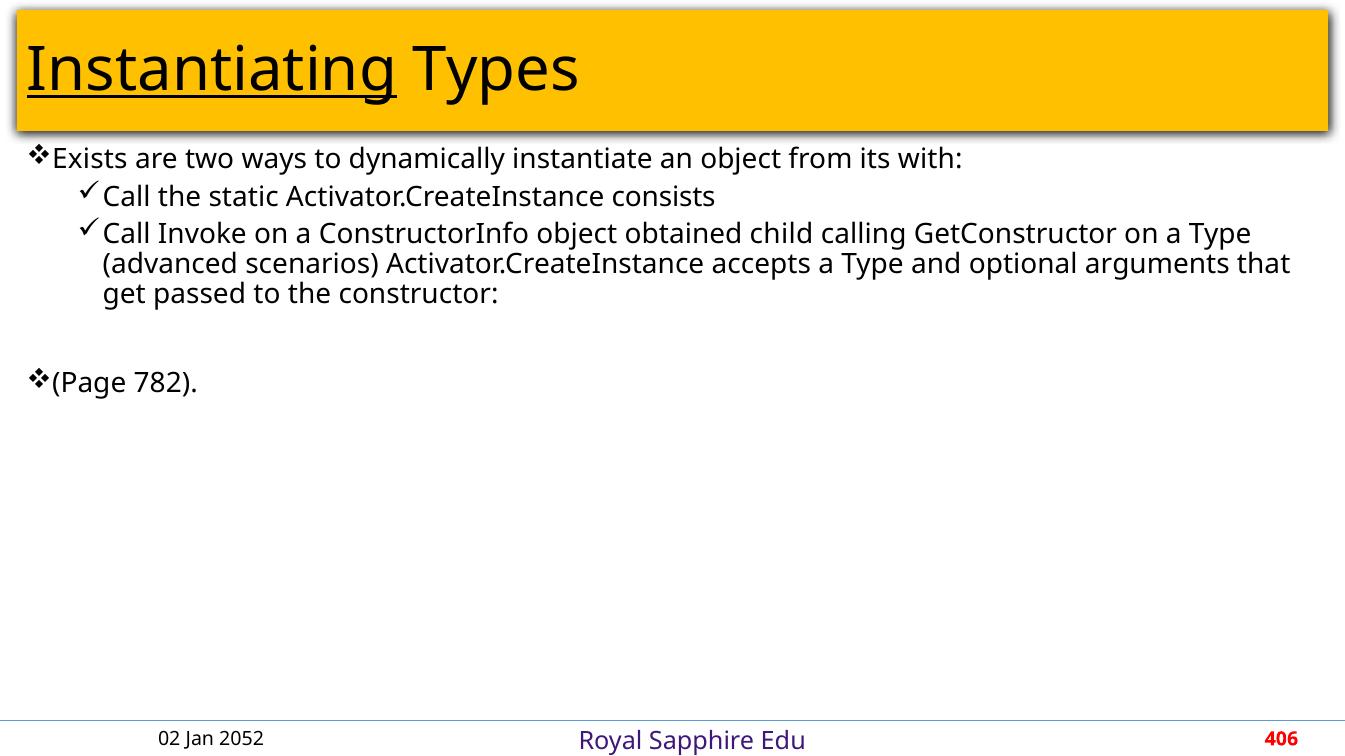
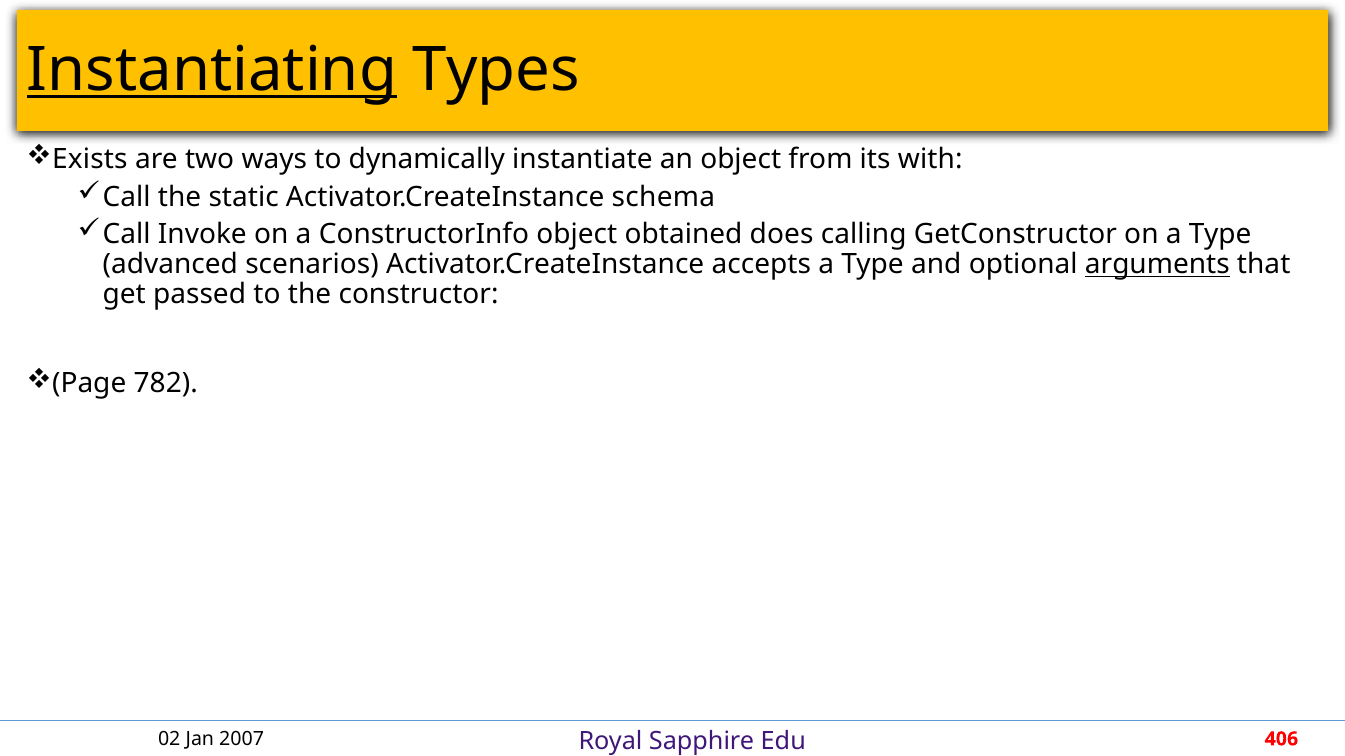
consists: consists -> schema (663, 197)
child: child -> does (782, 234)
arguments underline: none -> present (1157, 265)
2052: 2052 -> 2007 (242, 739)
